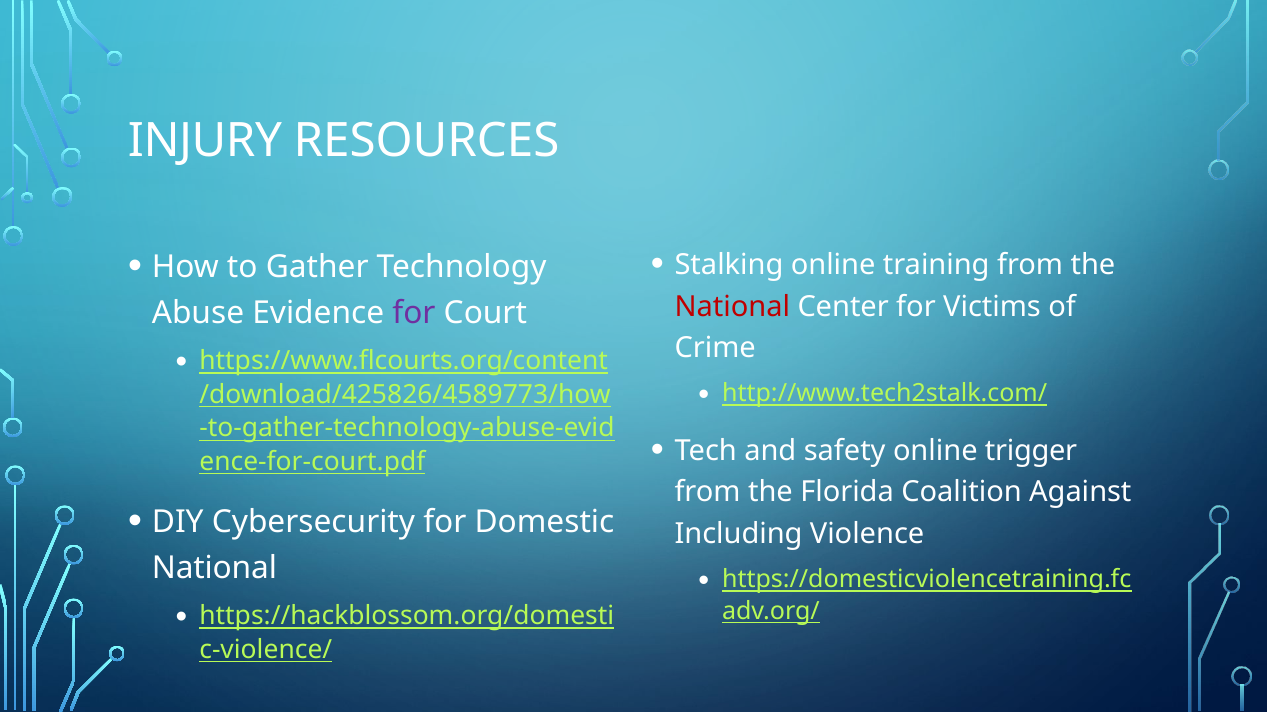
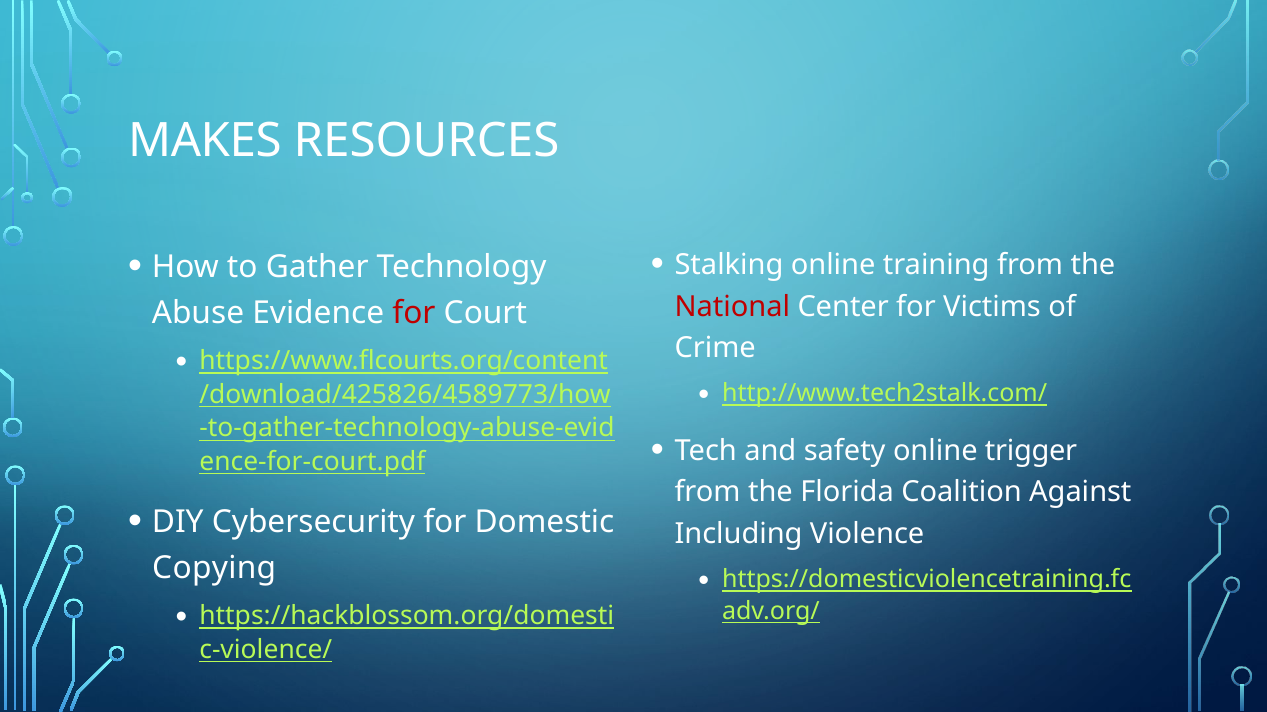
INJURY: INJURY -> MAKES (205, 141)
for colour: purple -> red (414, 313)
National: National -> Copying (214, 568)
